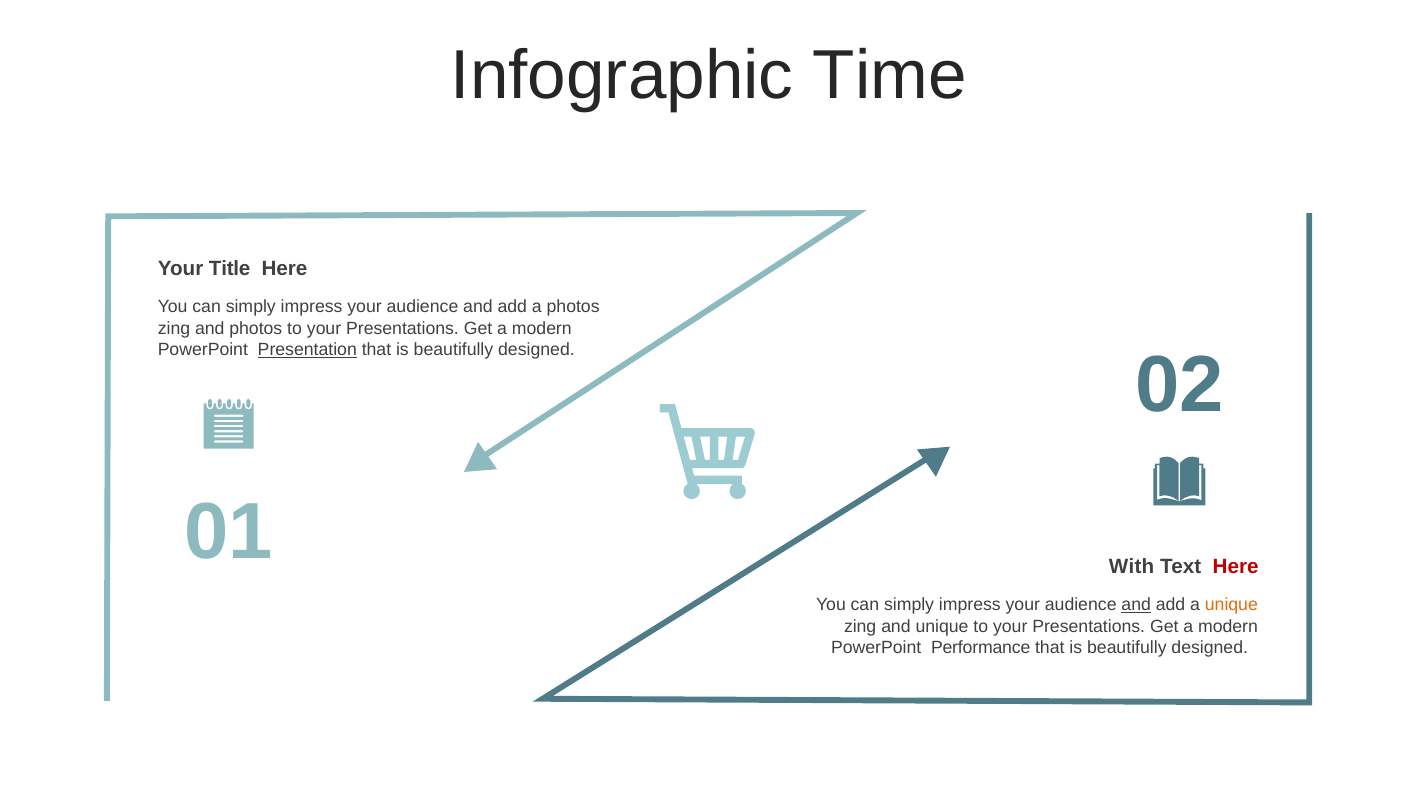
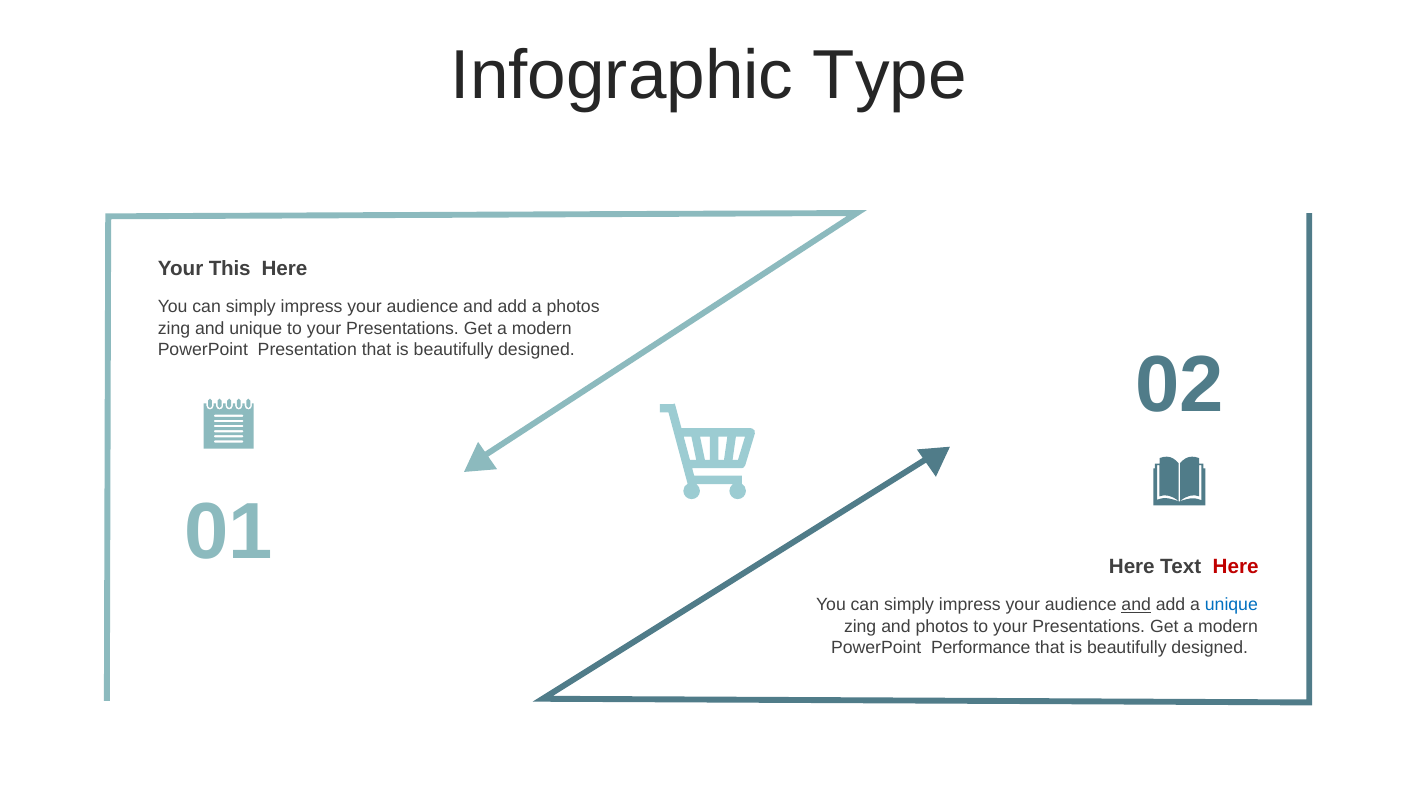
Time: Time -> Type (890, 76)
Title: Title -> This (230, 269)
and photos: photos -> unique (256, 328)
Presentation underline: present -> none (307, 349)
With: With -> Here (1132, 567)
unique colour: orange -> blue (1231, 605)
and unique: unique -> photos (942, 626)
